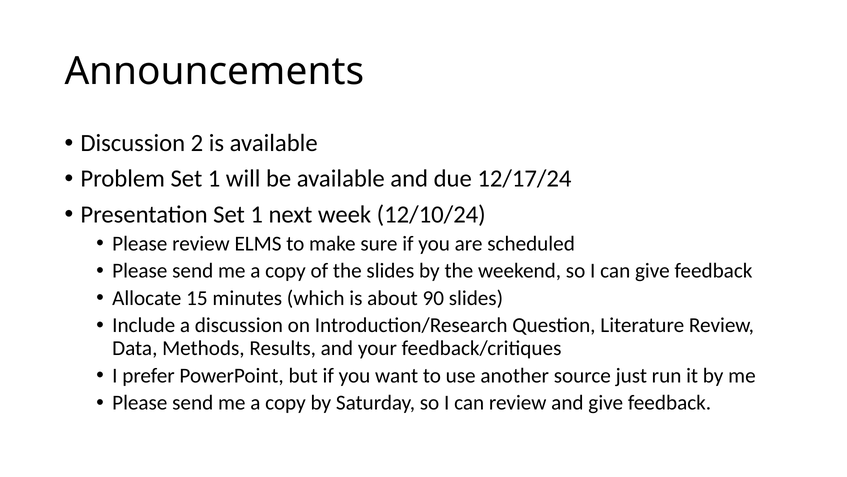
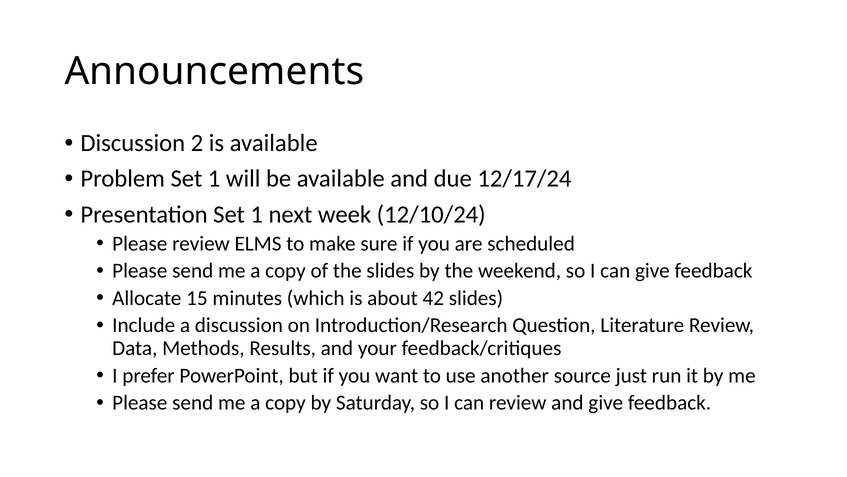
90: 90 -> 42 (433, 298)
